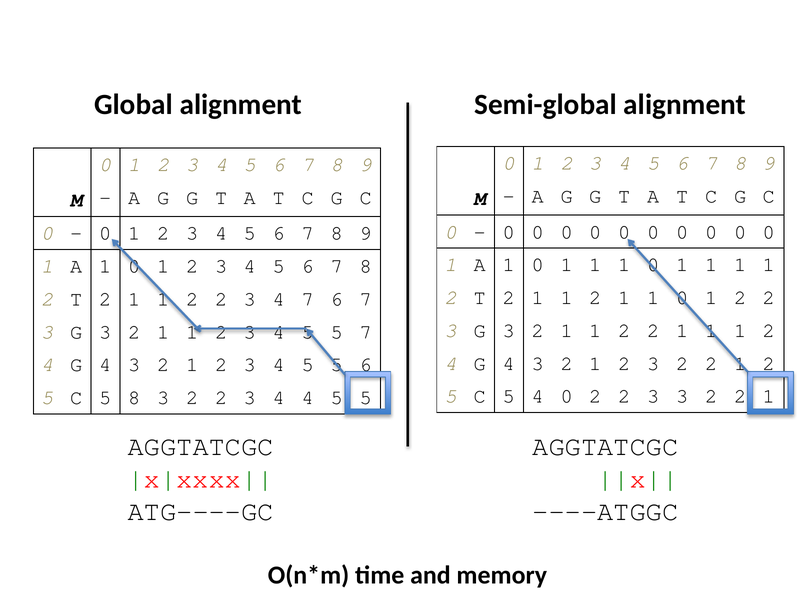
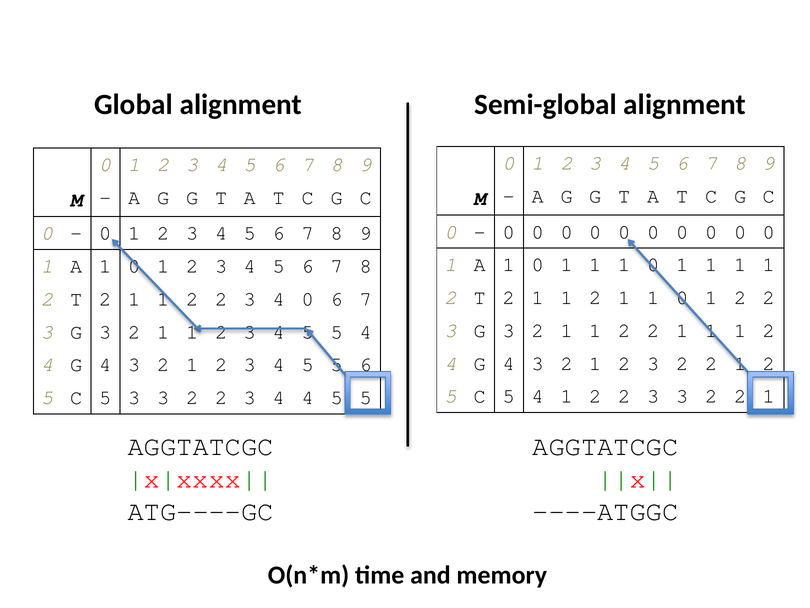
4 7: 7 -> 0 (308, 299)
7: 7 -> 4 (366, 332)
4 0: 0 -> 1 (567, 396)
5 8: 8 -> 3 (134, 397)
